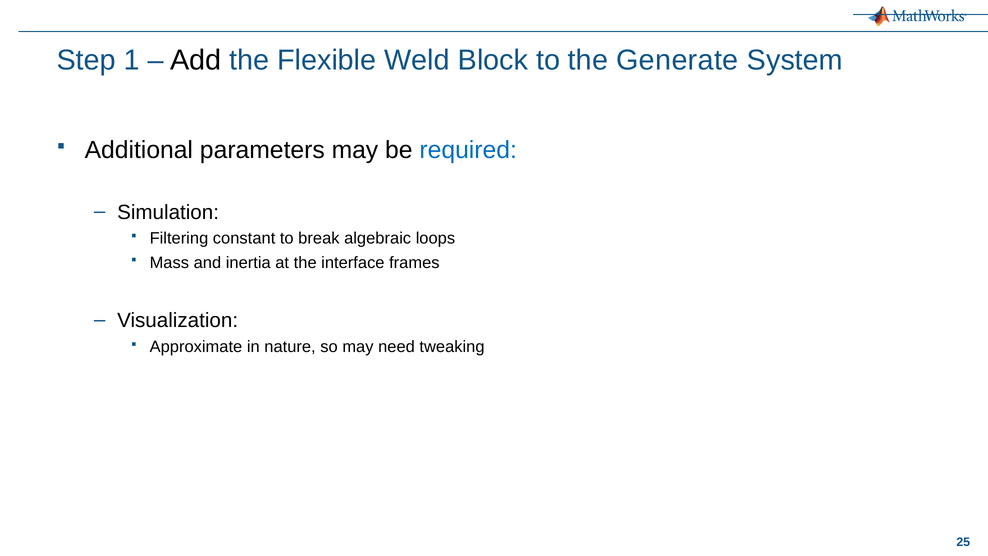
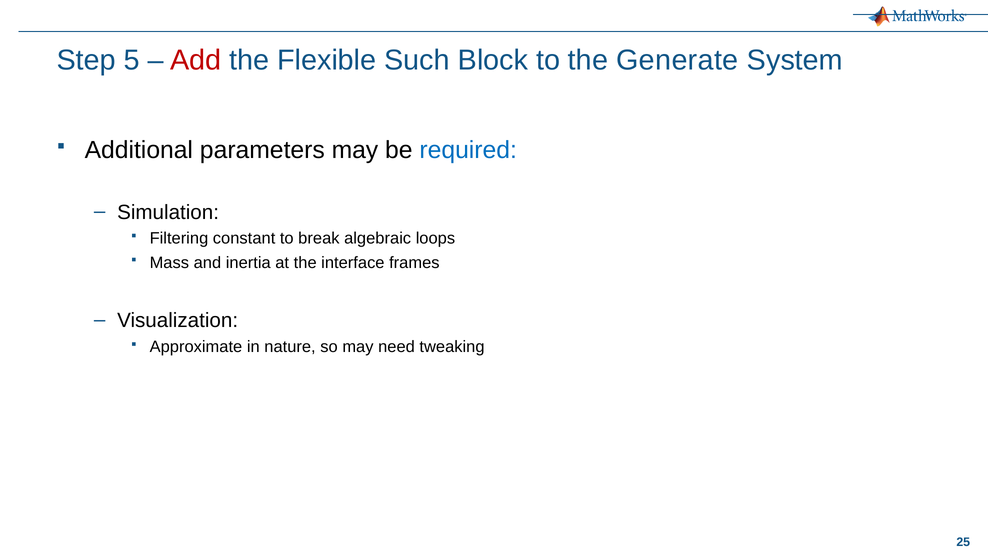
1: 1 -> 5 (132, 60)
Add colour: black -> red (196, 60)
Weld: Weld -> Such (417, 60)
